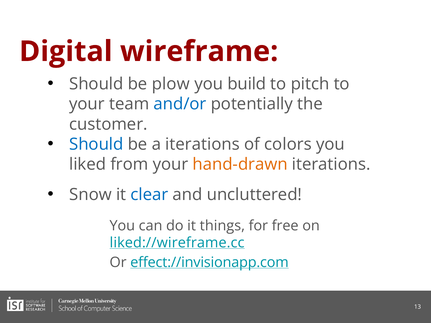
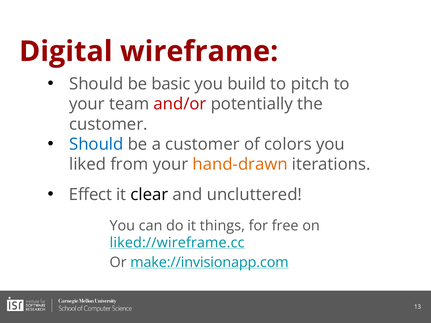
plow: plow -> basic (171, 84)
and/or colour: blue -> red (180, 104)
a iterations: iterations -> customer (203, 144)
Snow: Snow -> Effect (91, 195)
clear colour: blue -> black (149, 195)
effect://invisionapp.com: effect://invisionapp.com -> make://invisionapp.com (209, 263)
